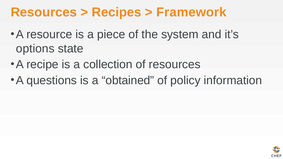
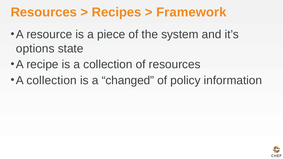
questions: questions -> collection (52, 80)
obtained: obtained -> changed (128, 80)
